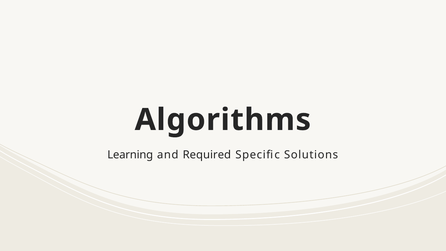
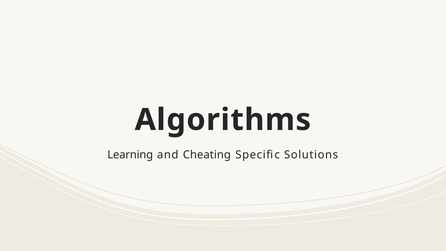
Required: Required -> Cheating (207, 155)
